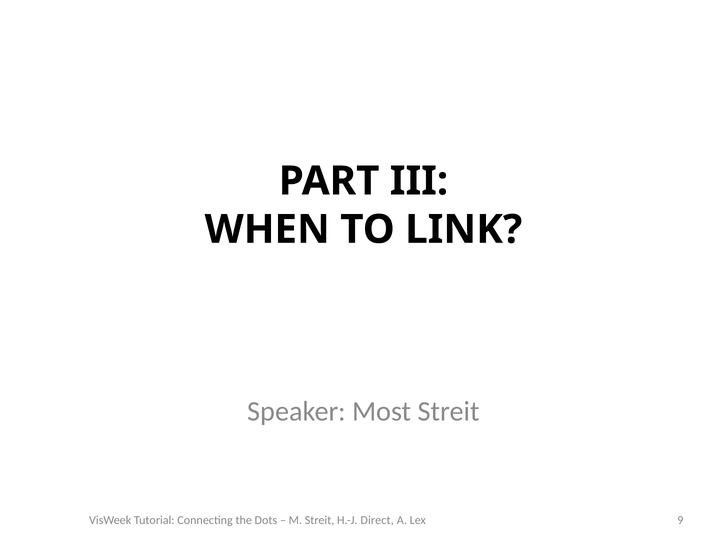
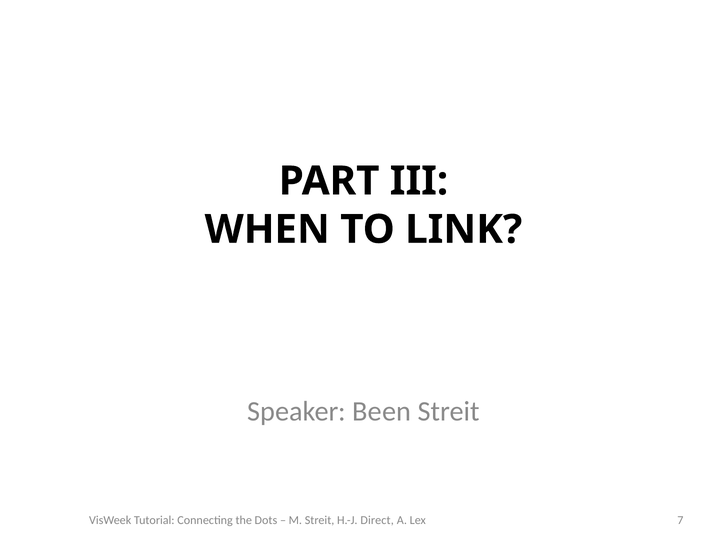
Most: Most -> Been (382, 411)
9: 9 -> 7 (680, 521)
